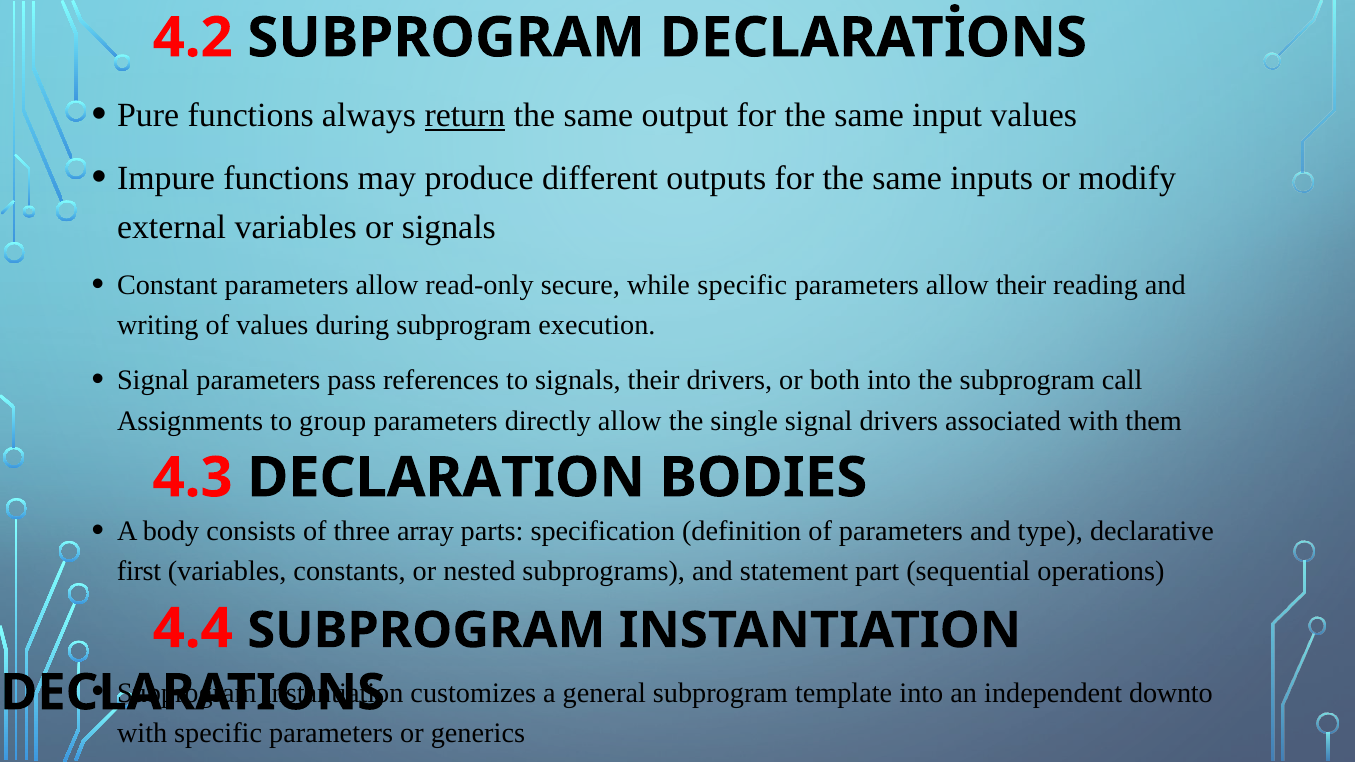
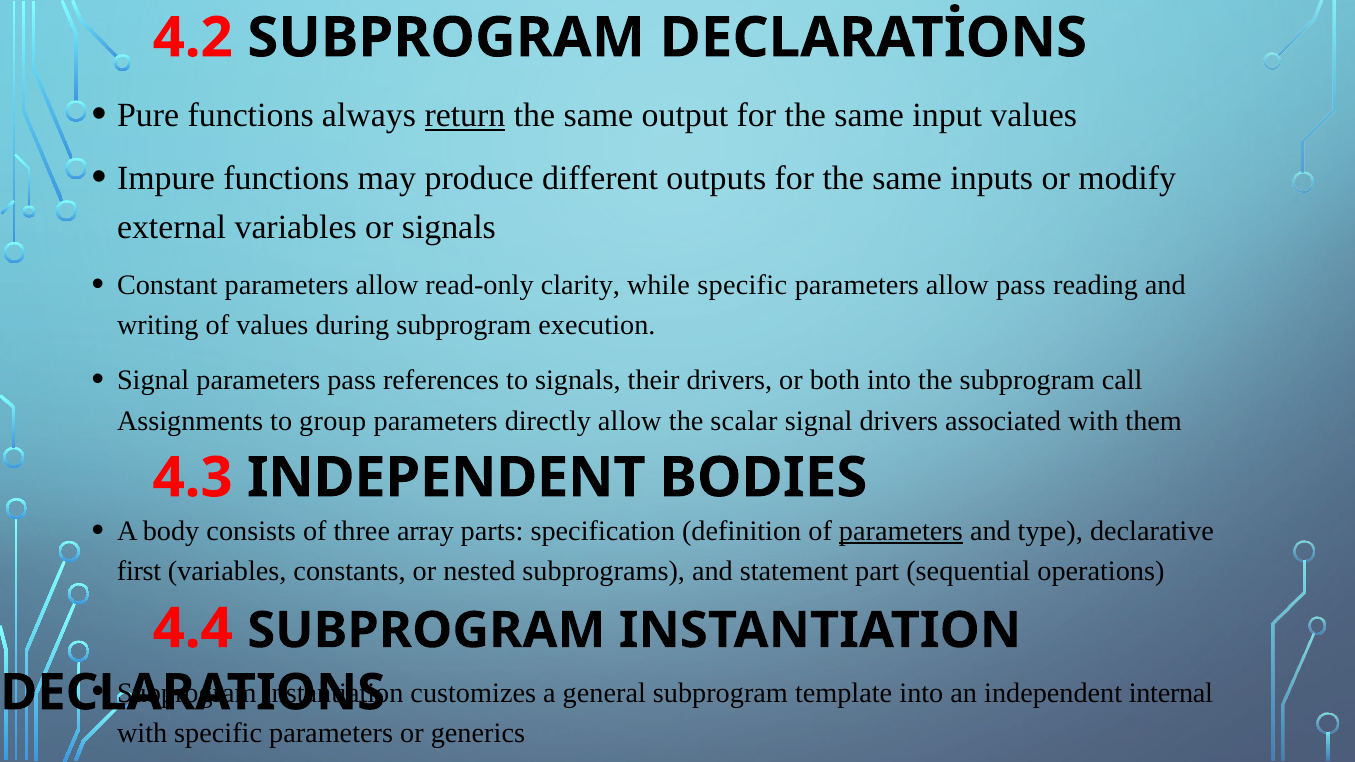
secure: secure -> clarity (580, 285)
allow their: their -> pass (1021, 285)
single: single -> scalar (744, 421)
4.3 DECLARATION: DECLARATION -> INDEPENDENT (446, 478)
parameters underline: none -> present (901, 531)
downto: downto -> internal (1171, 693)
